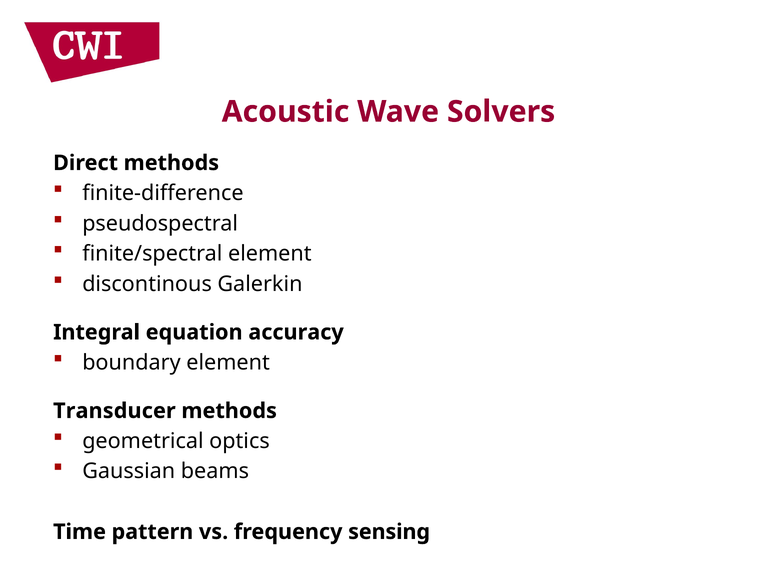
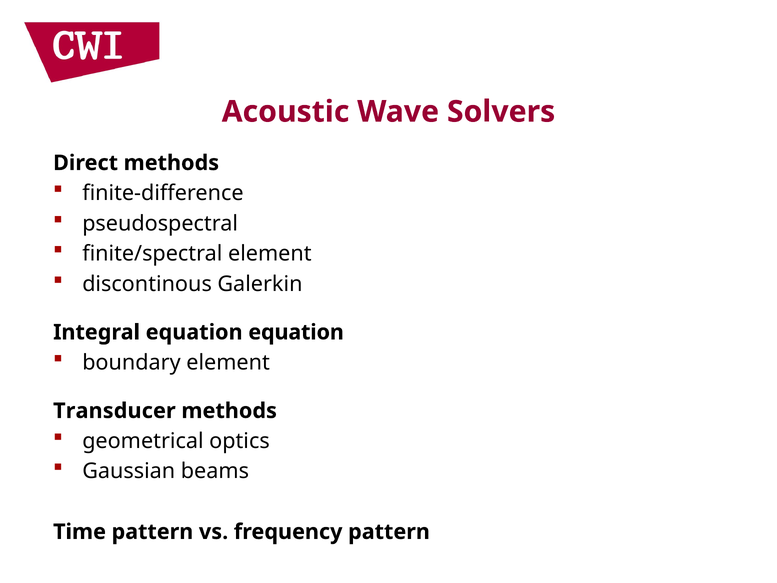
equation accuracy: accuracy -> equation (296, 332)
frequency sensing: sensing -> pattern (389, 532)
